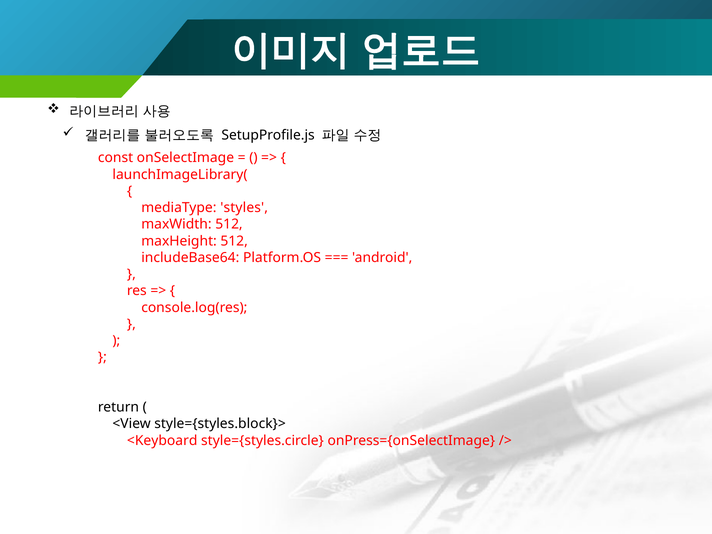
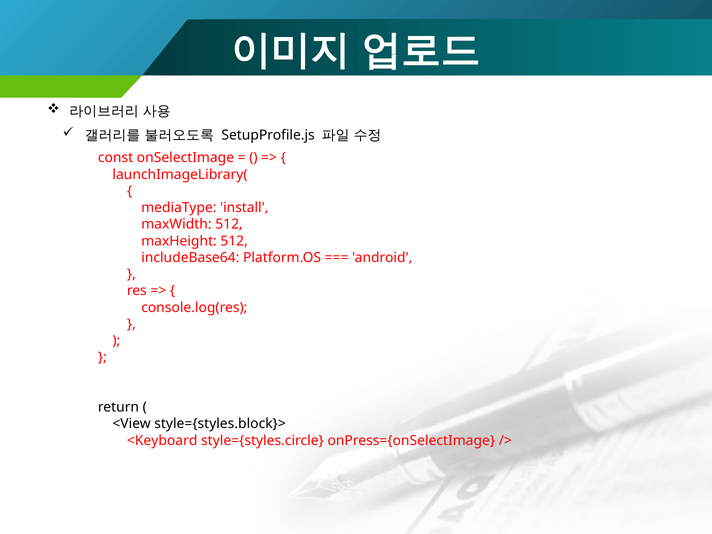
styles: styles -> install (244, 208)
